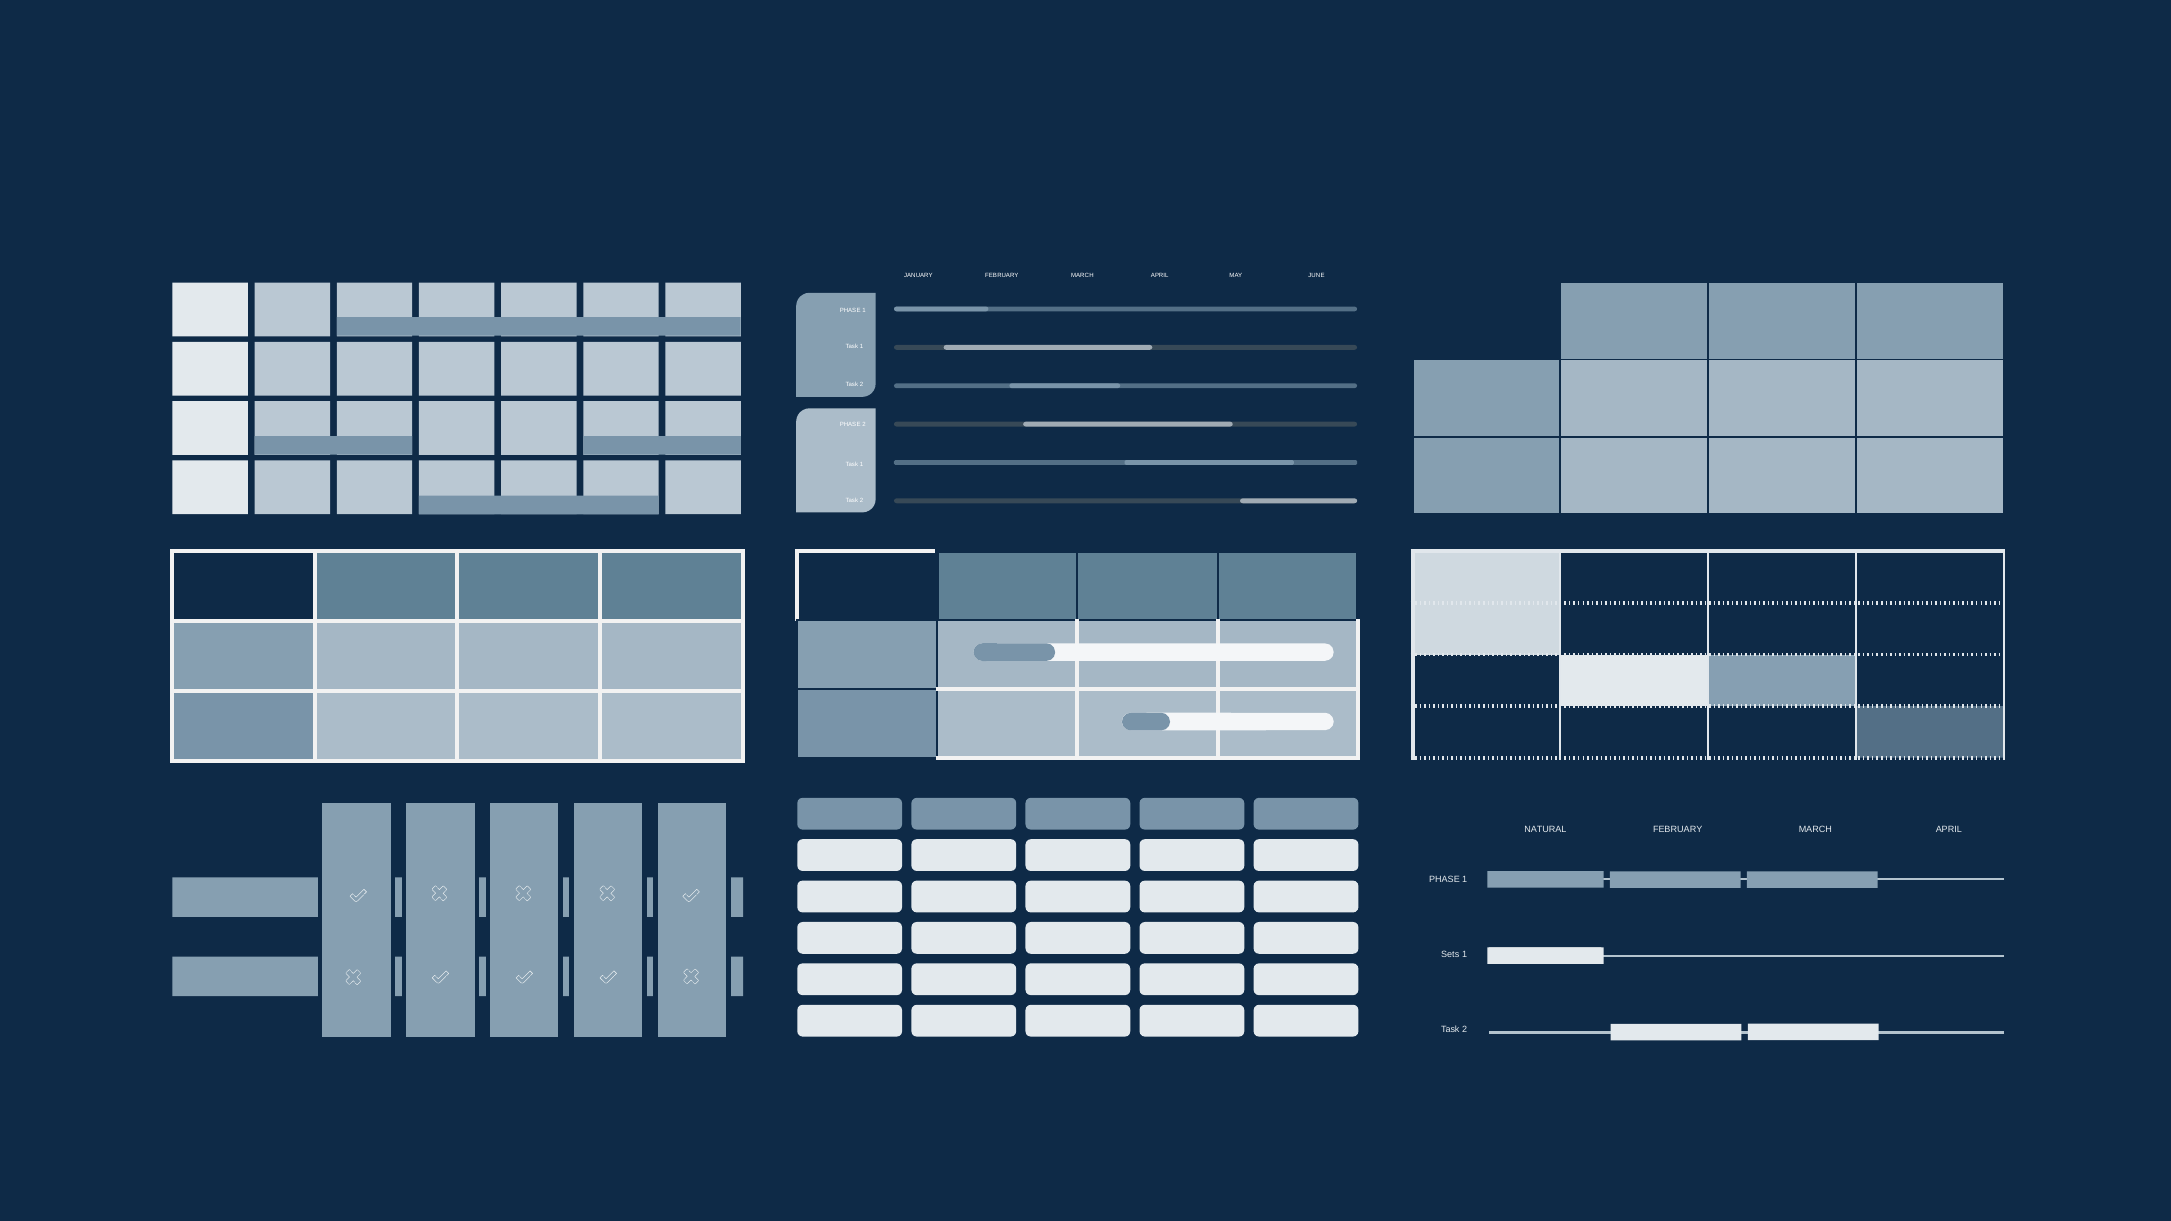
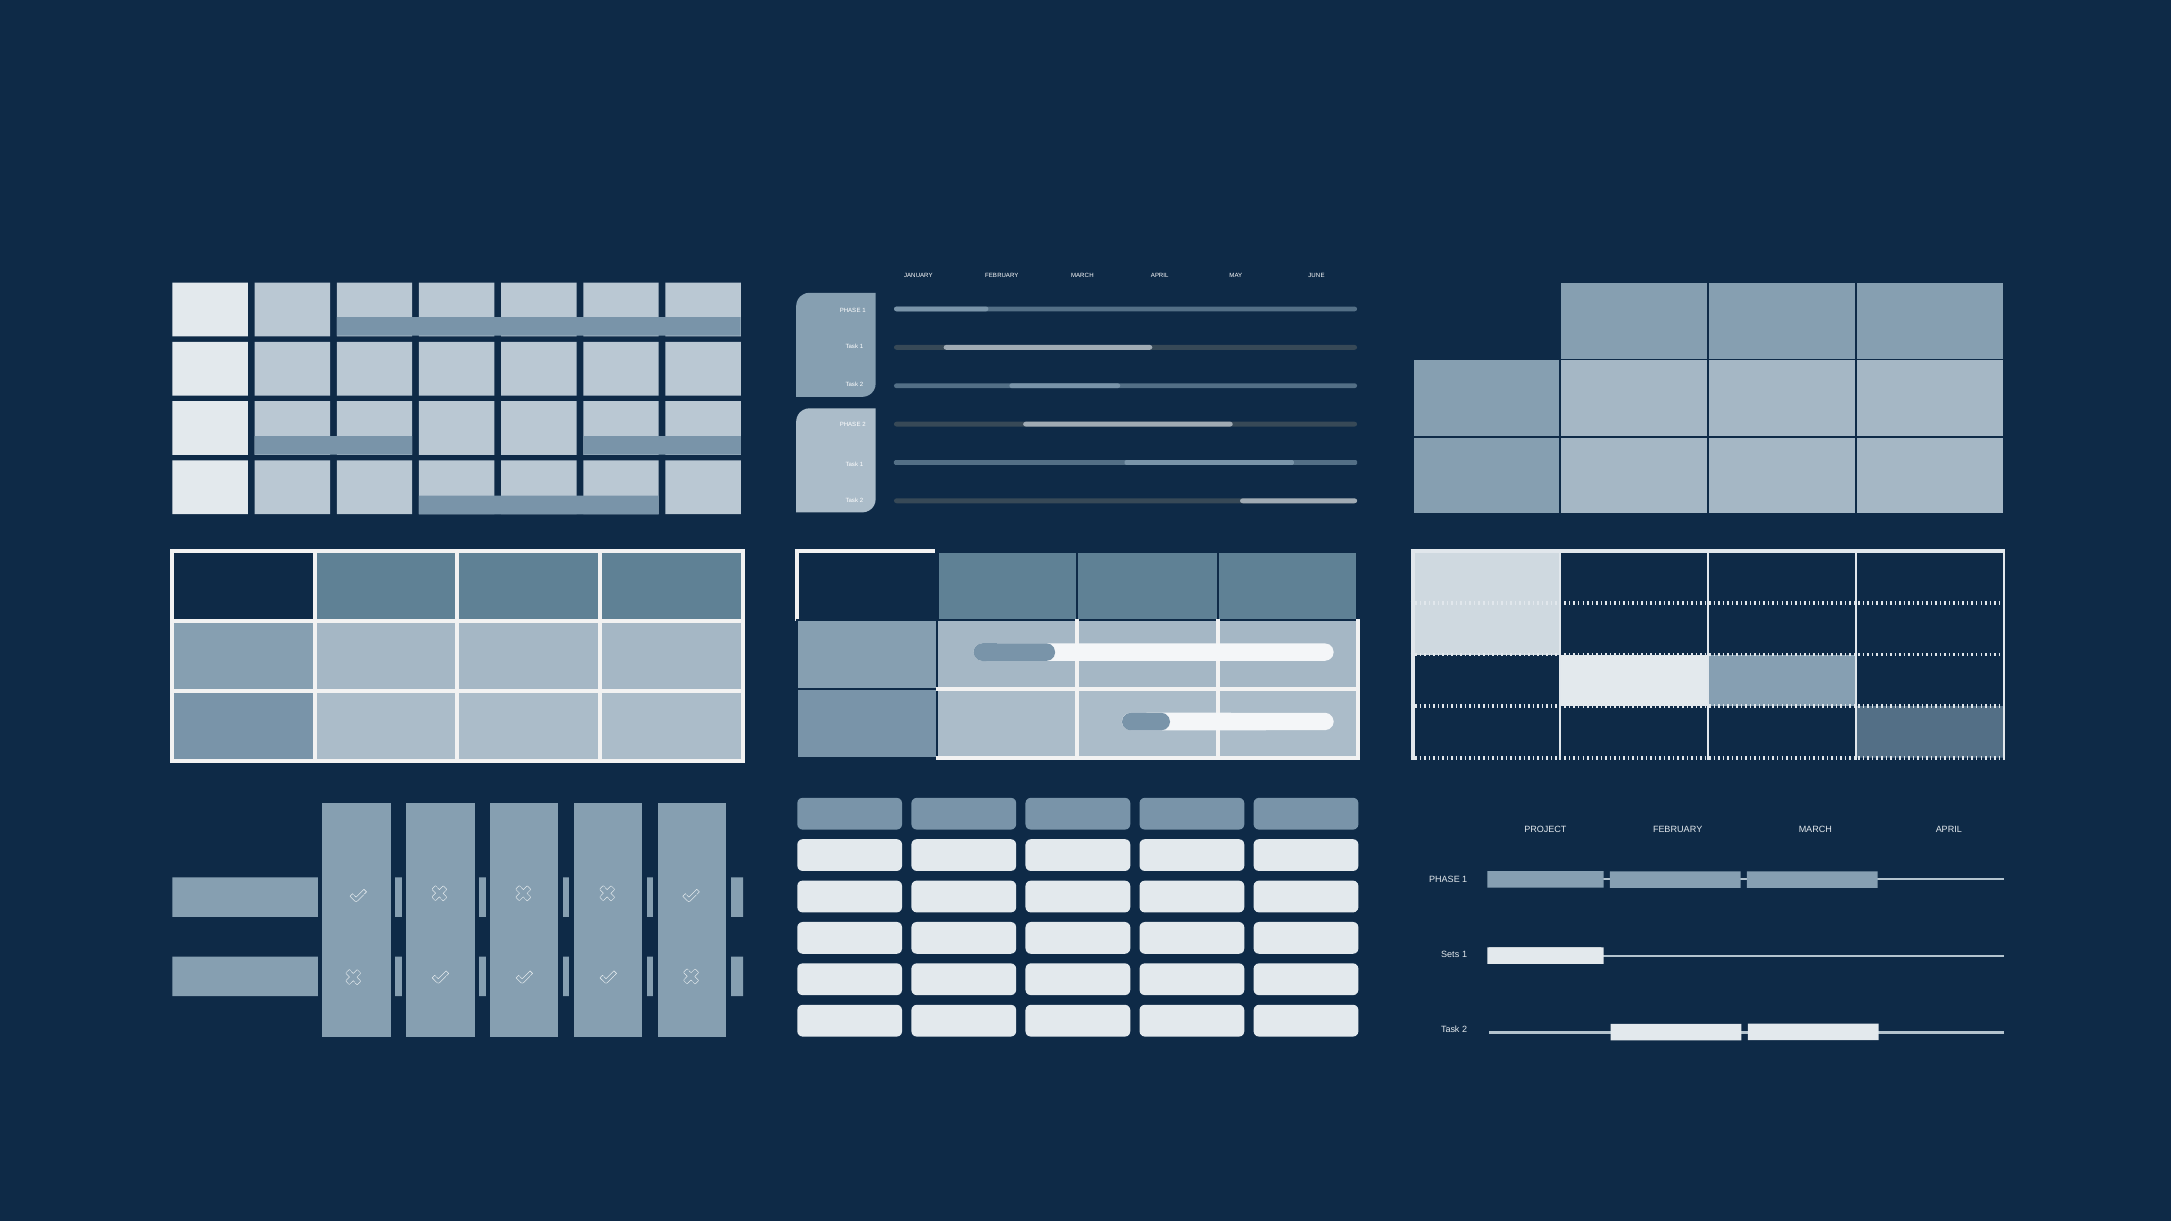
NATURAL: NATURAL -> PROJECT (1545, 830)
